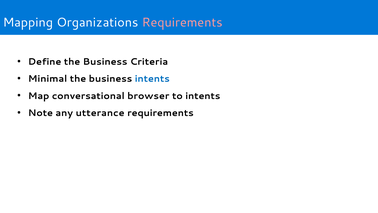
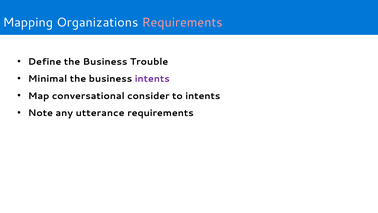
Criteria: Criteria -> Trouble (149, 62)
intents colour: blue -> purple (152, 79)
browser: browser -> consider (148, 96)
